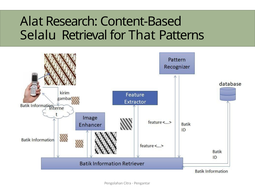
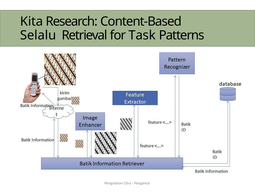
Alat: Alat -> Kita (32, 21)
That: That -> Task (142, 35)
